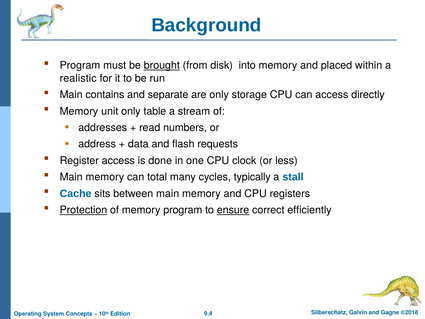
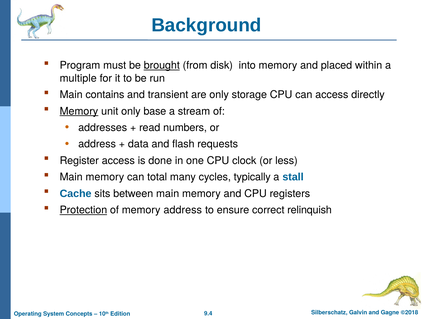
realistic: realistic -> multiple (78, 78)
separate: separate -> transient (168, 95)
Memory underline: none -> present (79, 111)
table: table -> base (155, 111)
memory program: program -> address (183, 210)
ensure underline: present -> none (233, 210)
efficiently: efficiently -> relinquish (310, 210)
